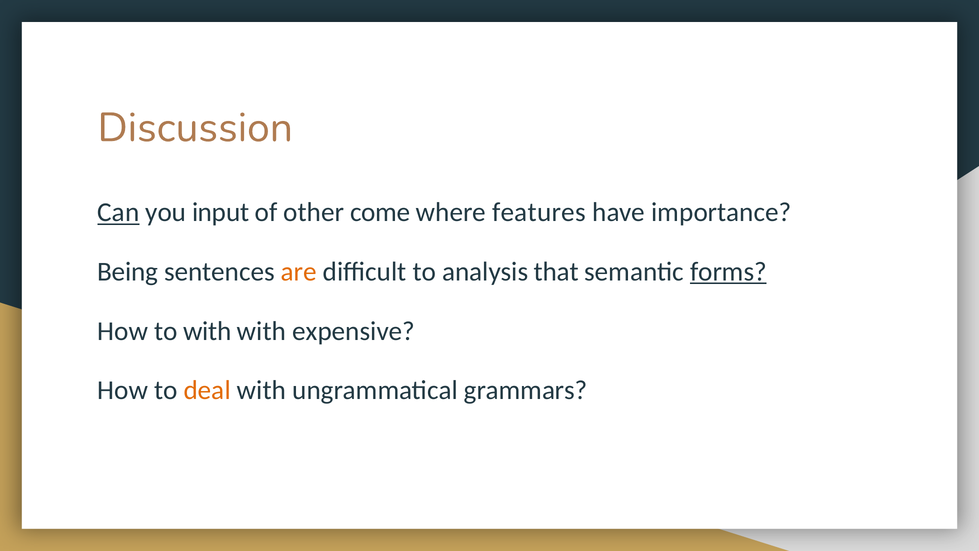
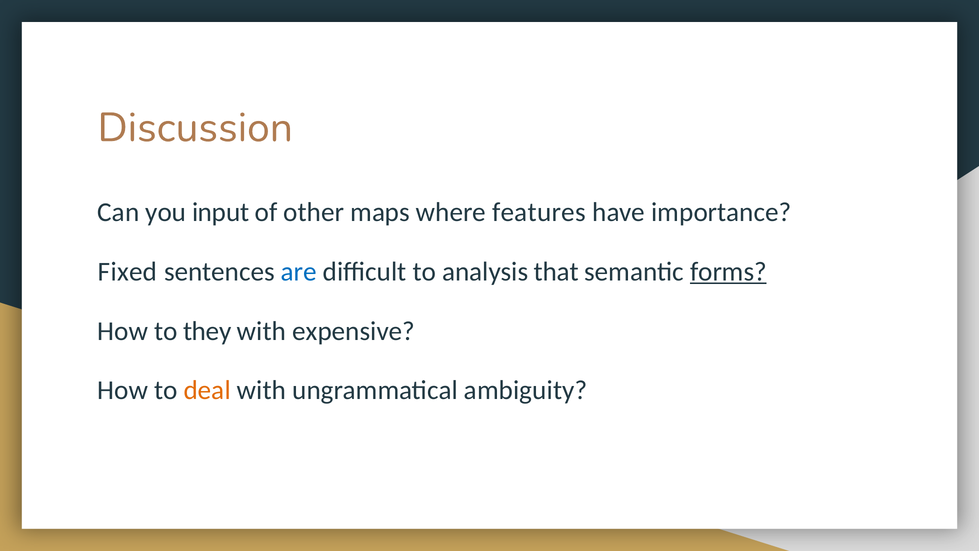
Can underline: present -> none (118, 212)
come: come -> maps (380, 212)
Being: Being -> Fixed (128, 272)
are colour: orange -> blue (299, 272)
to with: with -> they (207, 331)
grammars: grammars -> ambiguity (526, 390)
